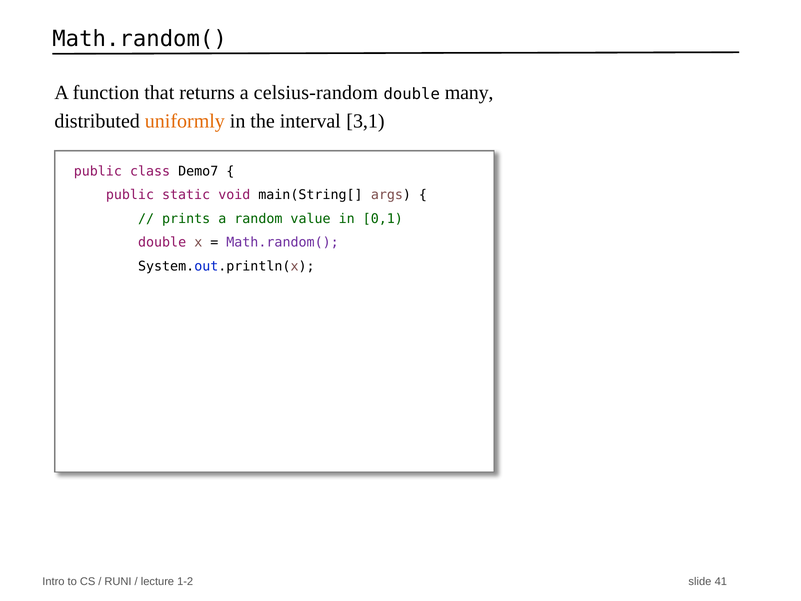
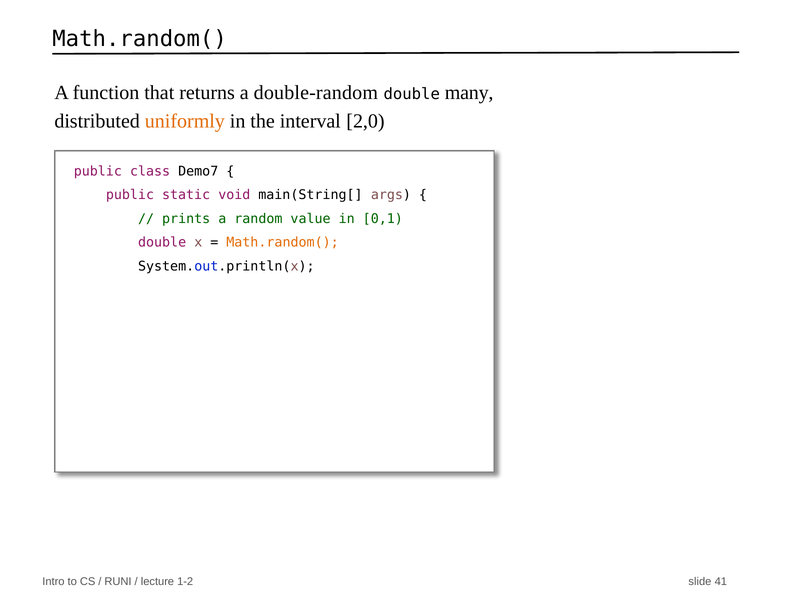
celsius-random: celsius-random -> double-random (316, 92)
3,1: 3,1 -> 2,0 (365, 121)
Math.random( colour: purple -> orange (283, 242)
